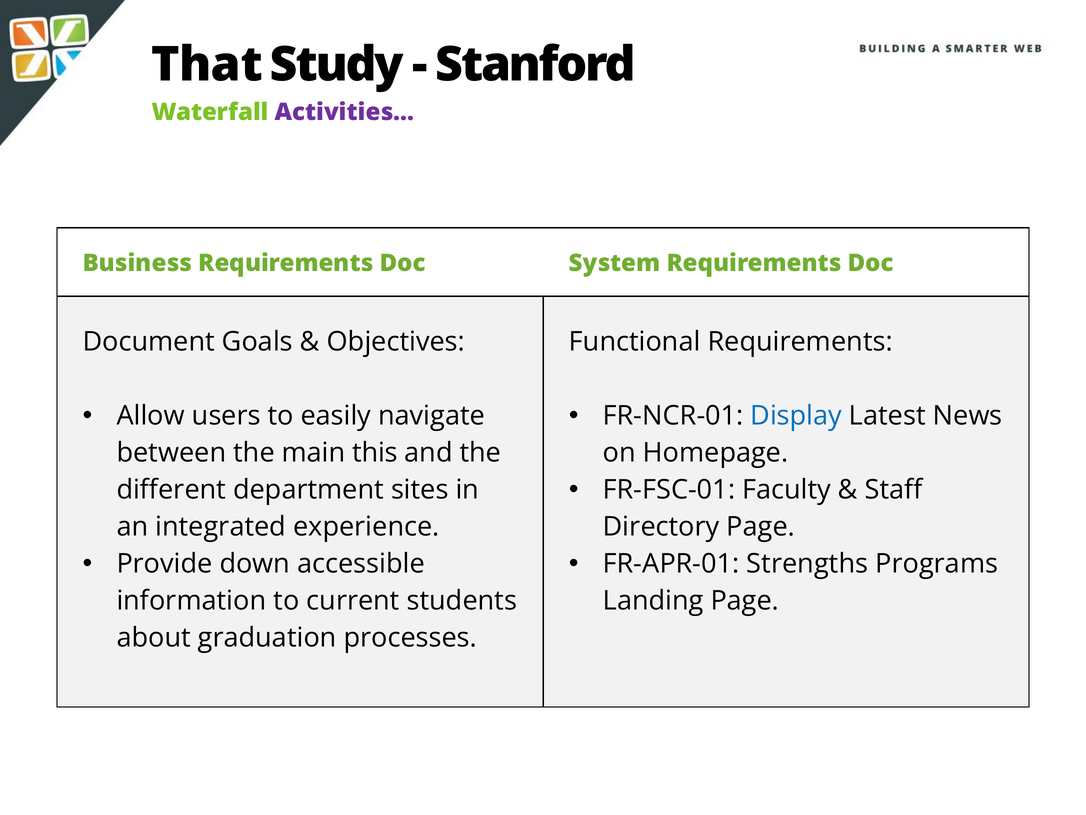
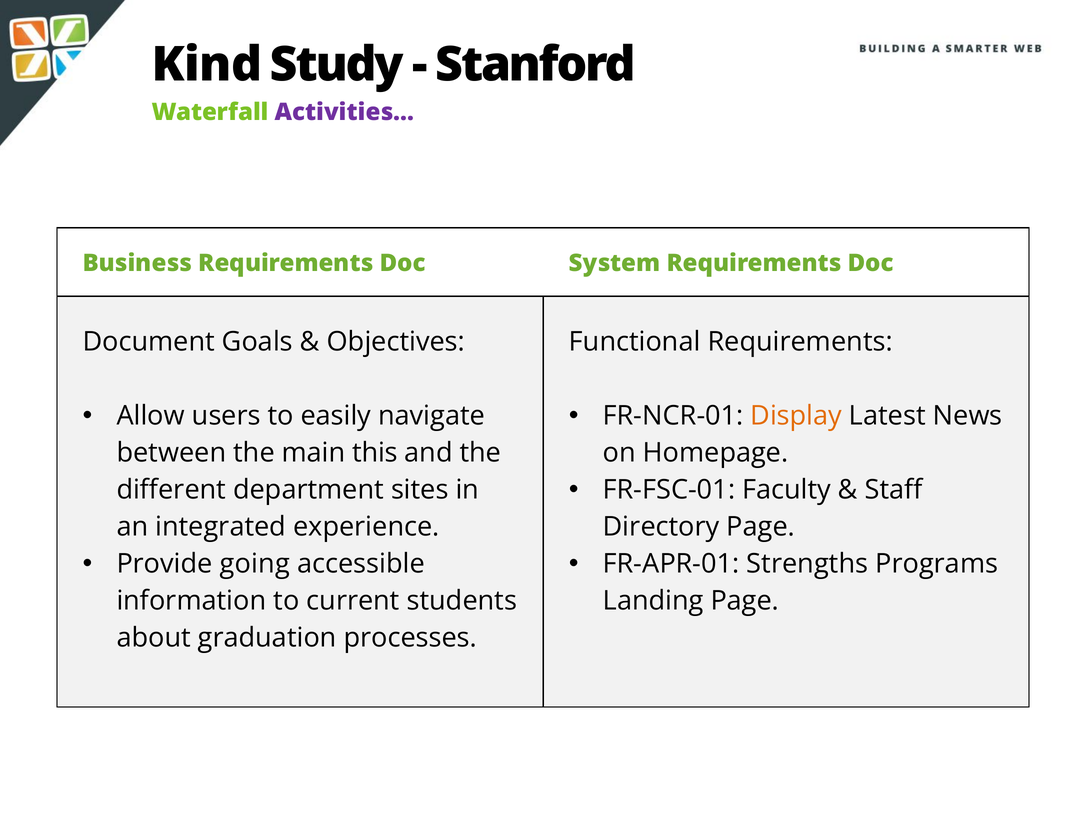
That: That -> Kind (207, 65)
Display colour: blue -> orange (796, 416)
down: down -> going (255, 563)
